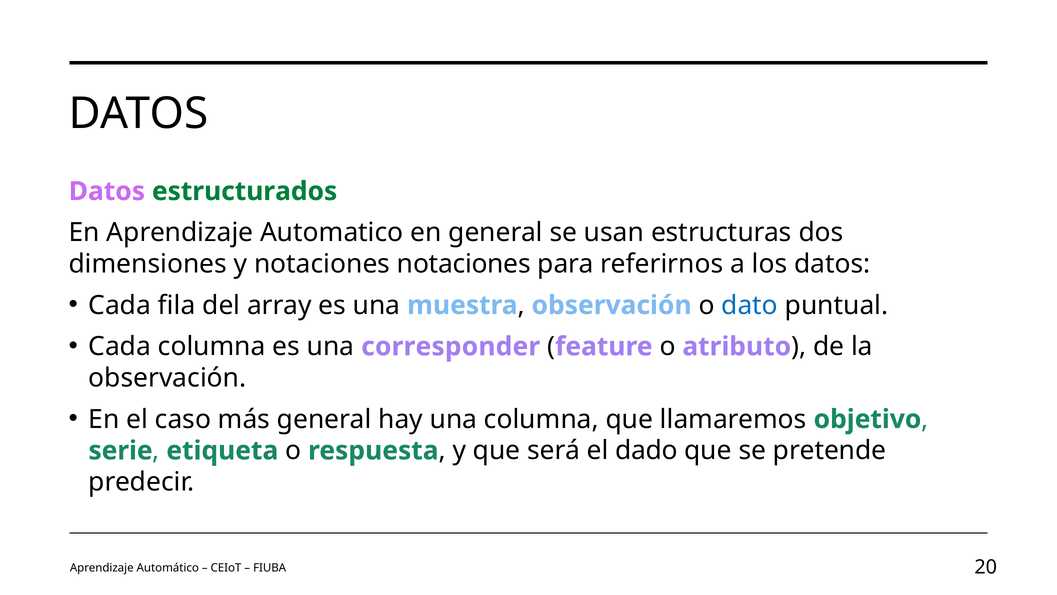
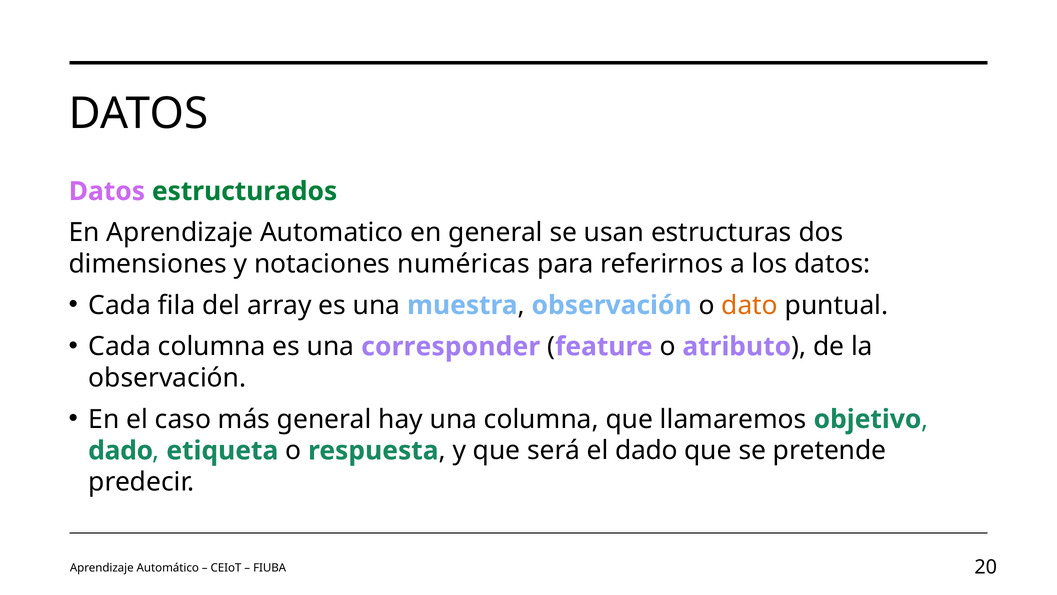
notaciones notaciones: notaciones -> numéricas (464, 264)
dato colour: blue -> orange (750, 305)
serie: serie -> dado (121, 450)
